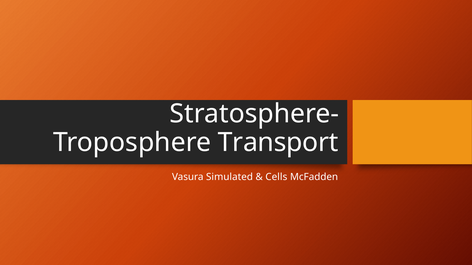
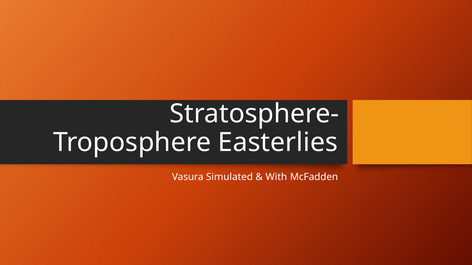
Transport: Transport -> Easterlies (278, 143)
Cells: Cells -> With (276, 177)
